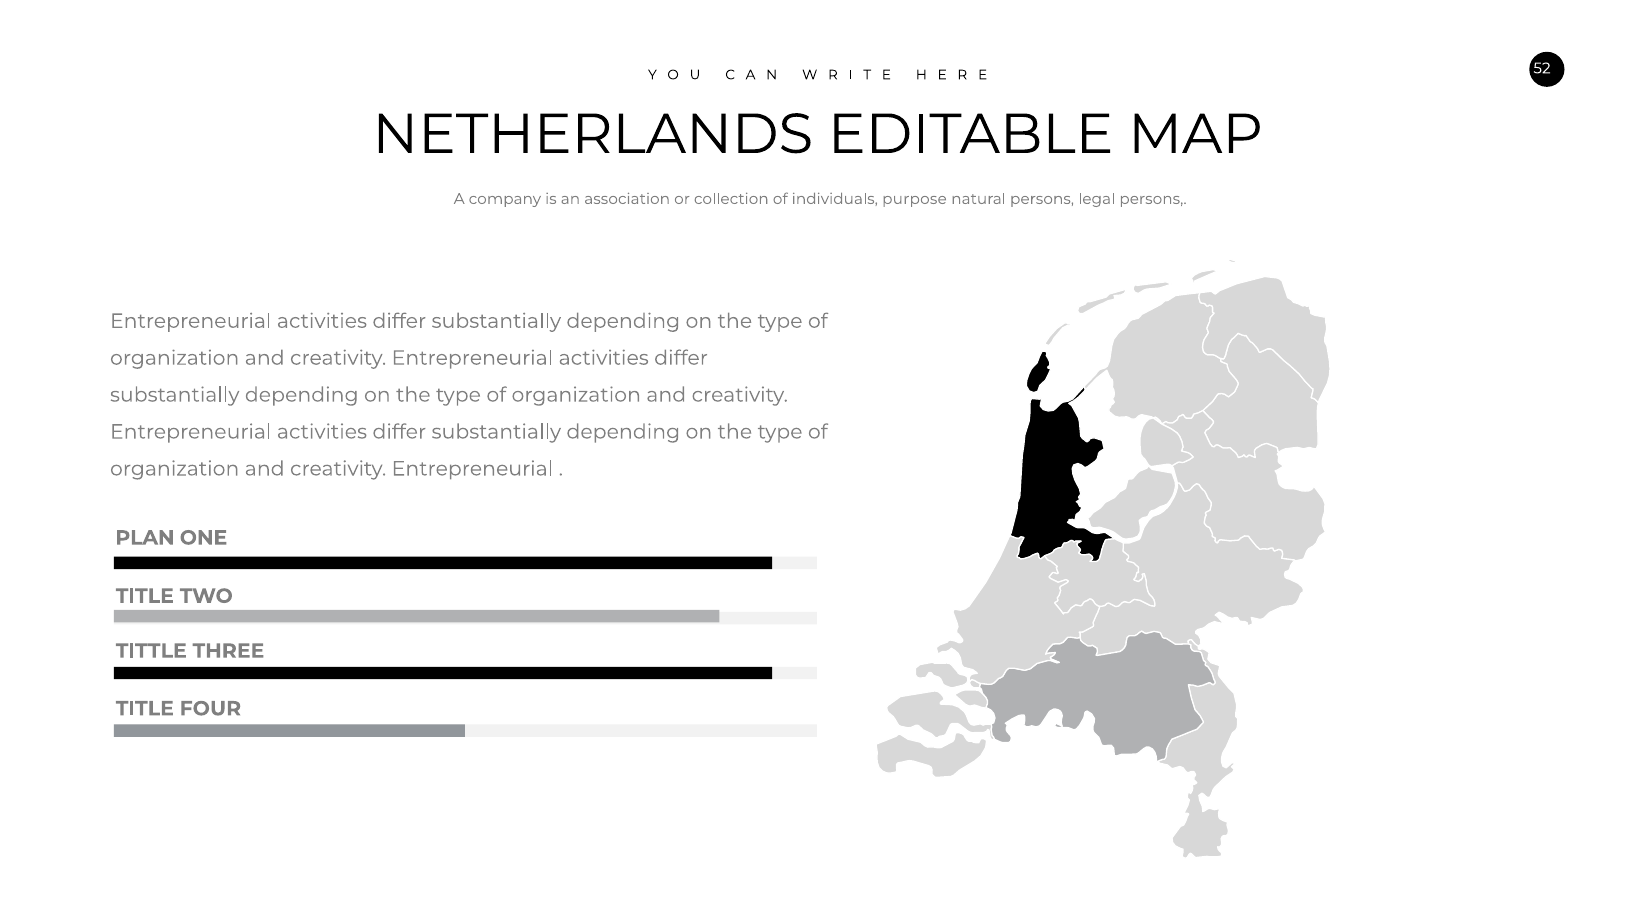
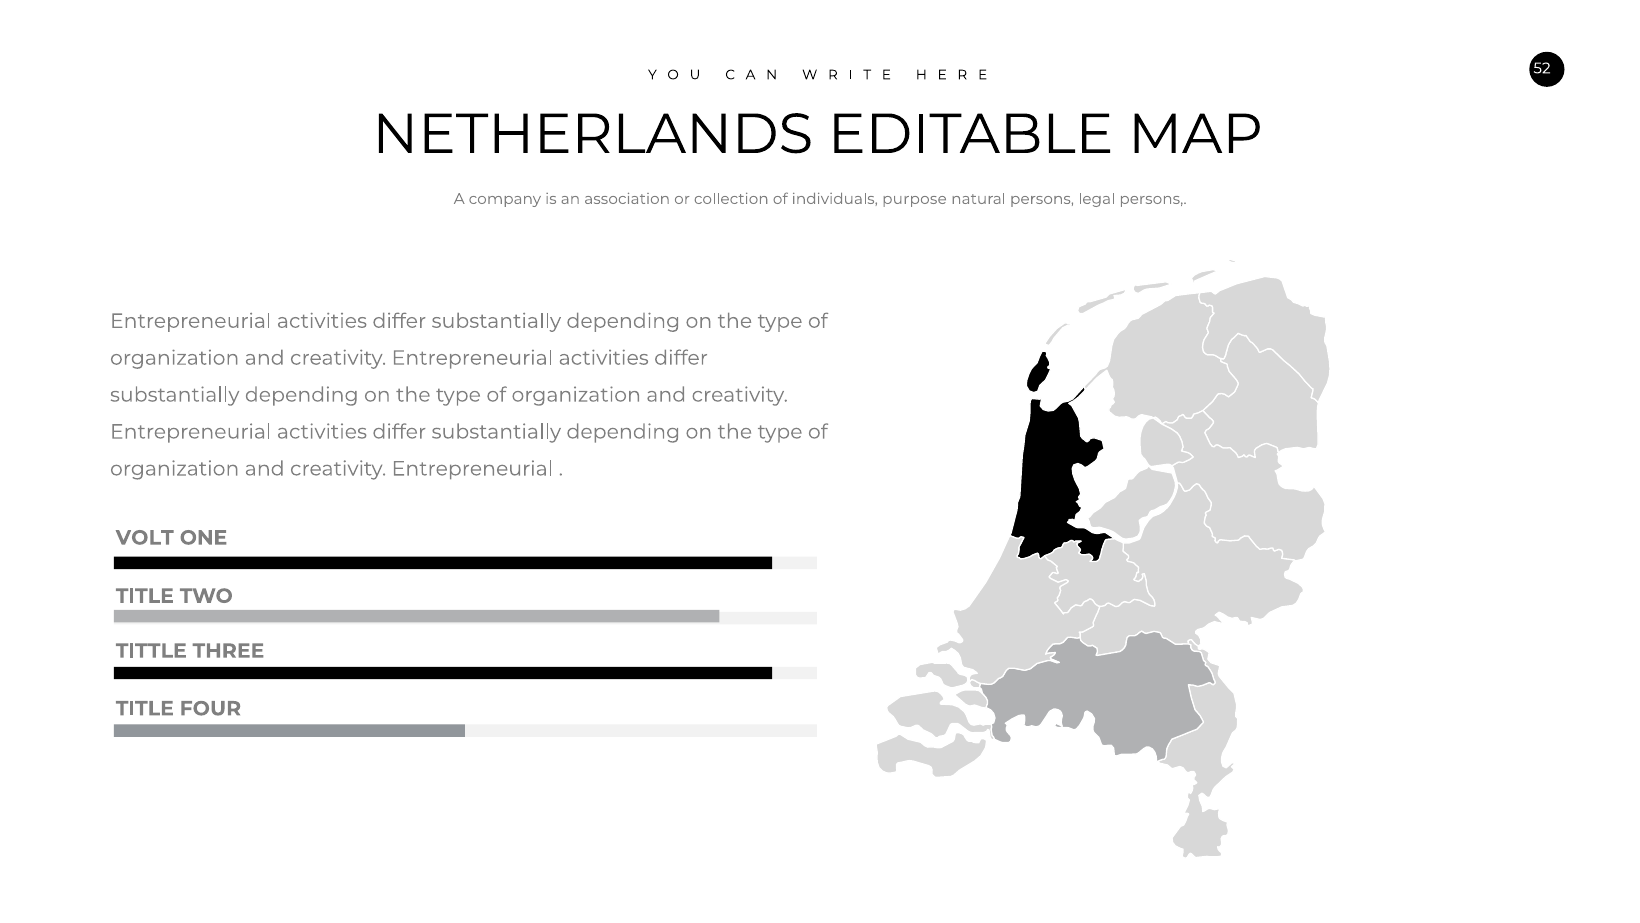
PLAN: PLAN -> VOLT (145, 538)
